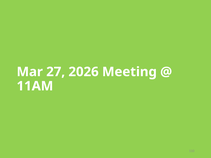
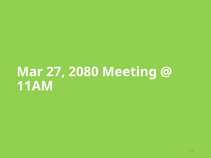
2026: 2026 -> 2080 (84, 72)
